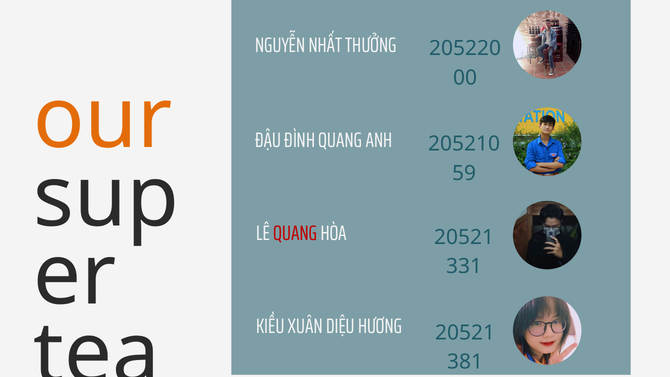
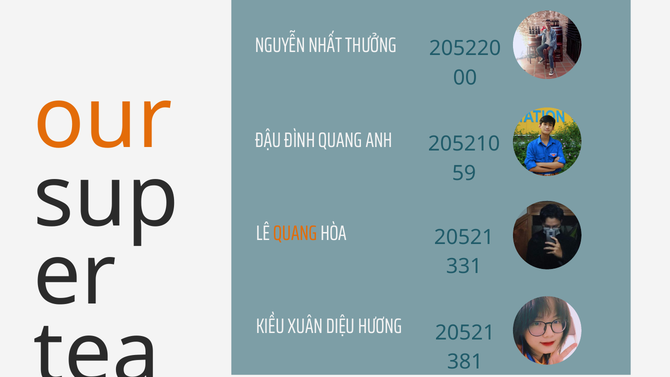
QUANG colour: red -> orange (295, 233)
